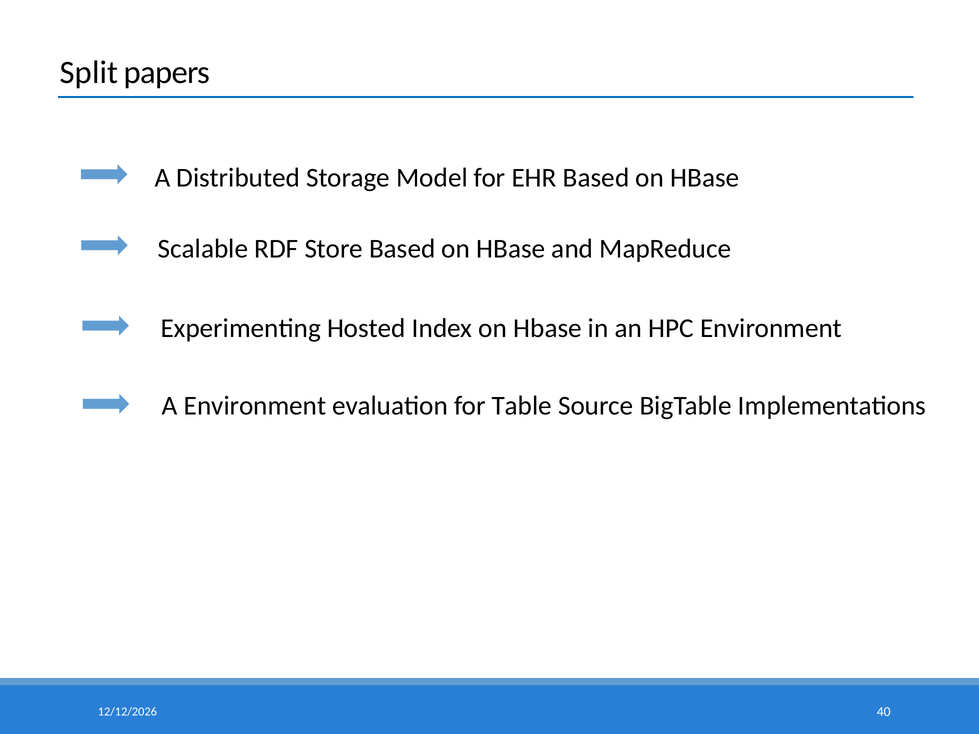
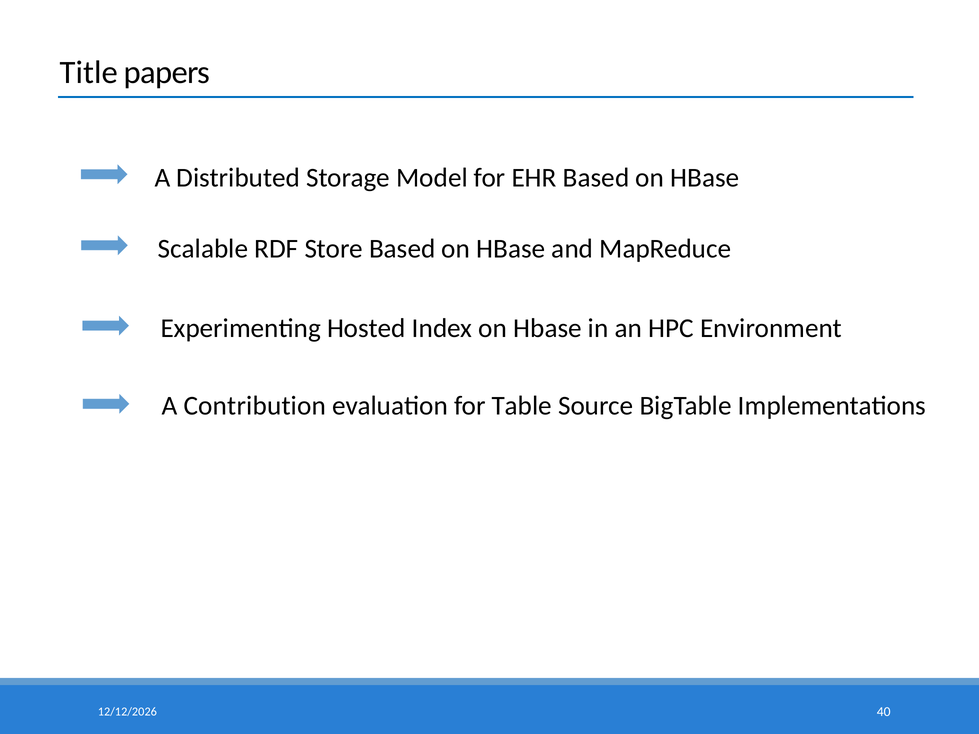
Split: Split -> Title (89, 72)
A Environment: Environment -> Contribution (255, 406)
